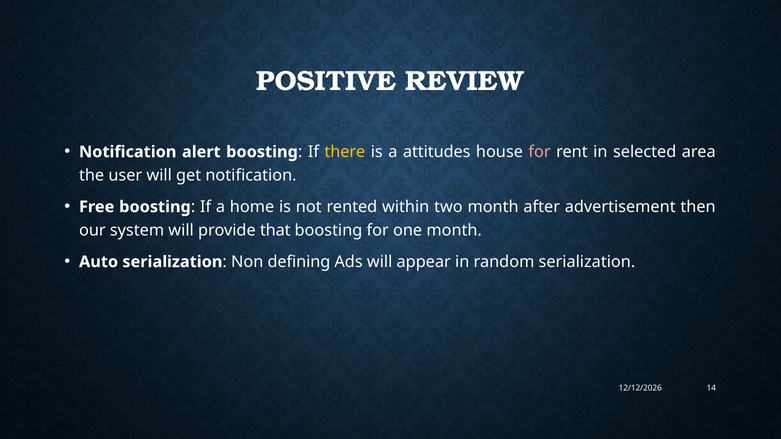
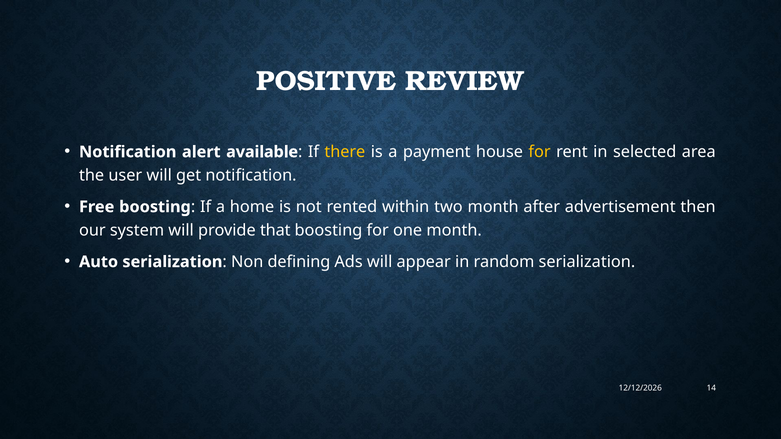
alert boosting: boosting -> available (262, 152)
attitudes: attitudes -> payment (437, 152)
for colour: pink -> yellow (540, 152)
